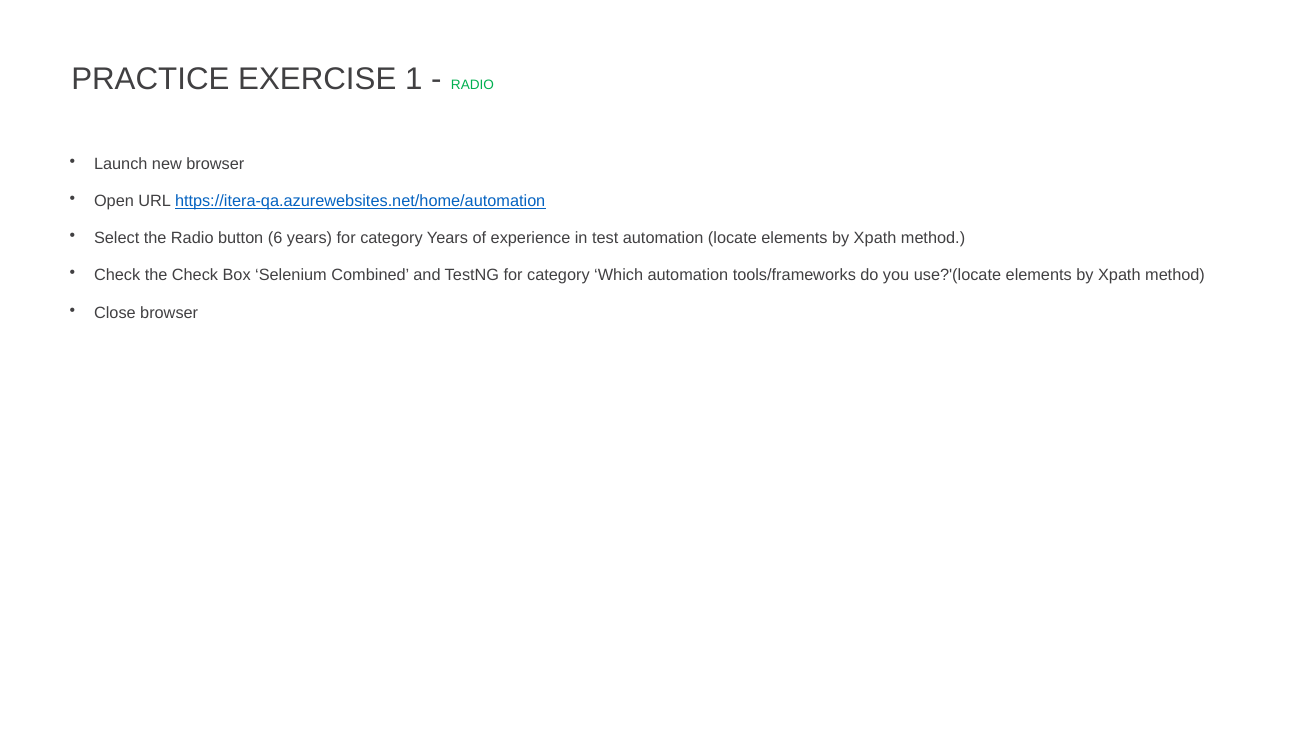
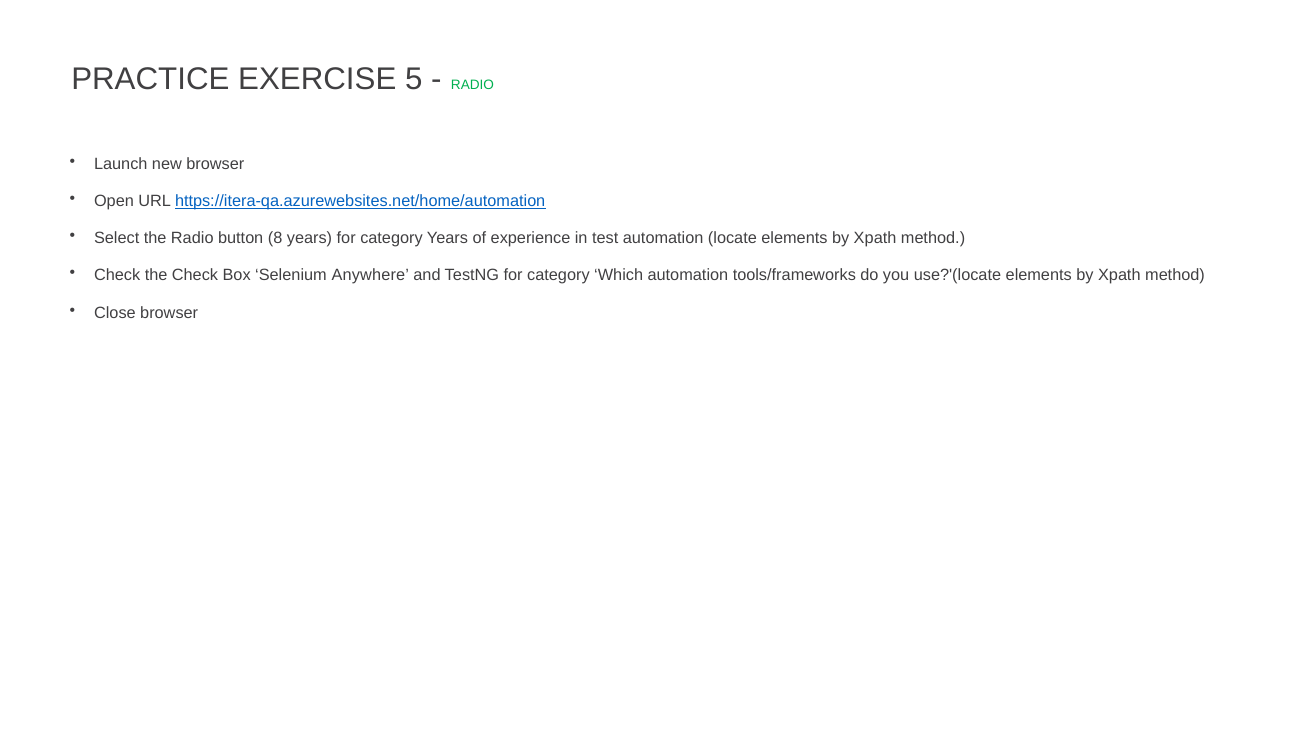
1: 1 -> 5 (414, 79)
6: 6 -> 8 (275, 238)
Combined: Combined -> Anywhere (370, 275)
